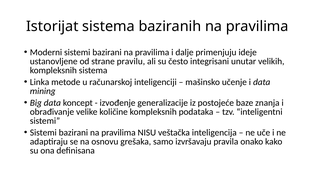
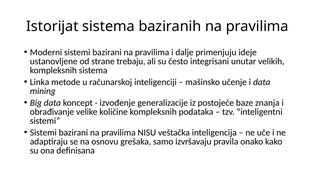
pravilu: pravilu -> trebaju (131, 61)
